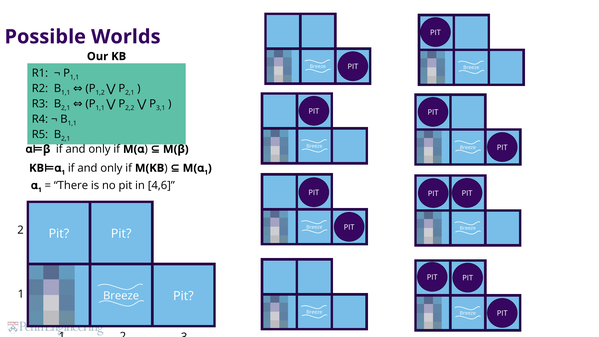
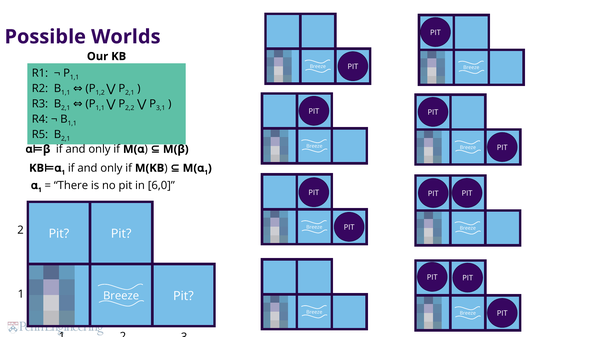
4,6: 4,6 -> 6,0 (161, 186)
